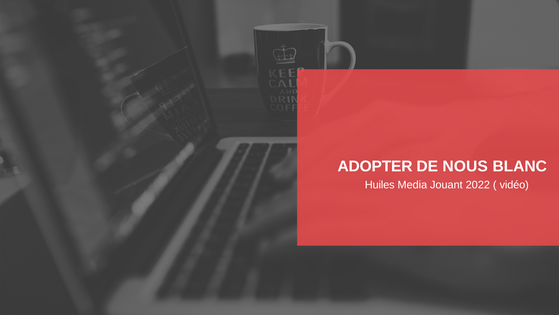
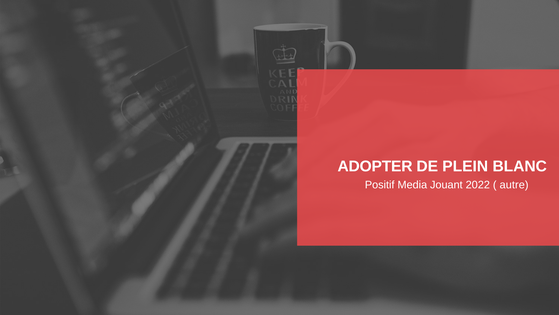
NOUS: NOUS -> PLEIN (465, 166)
Huiles: Huiles -> Positif (380, 185)
vidéo: vidéo -> autre (514, 185)
